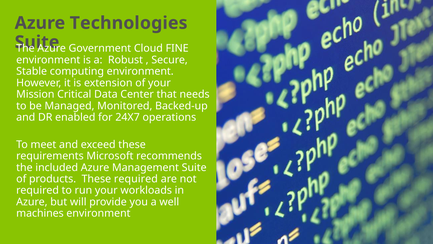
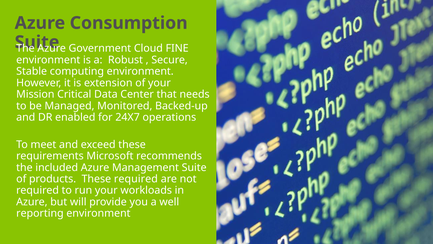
Technologies: Technologies -> Consumption (129, 23)
machines: machines -> reporting (40, 213)
